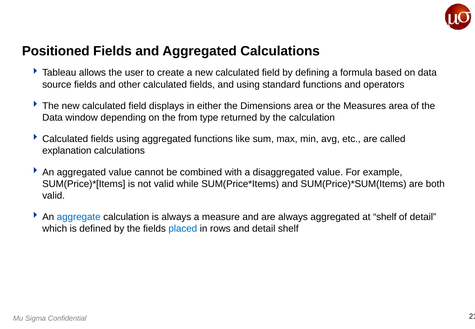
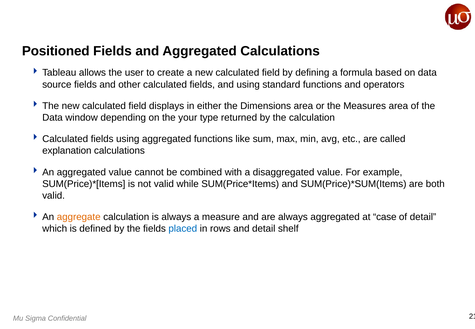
from: from -> your (188, 118)
aggregate colour: blue -> orange (79, 217)
at shelf: shelf -> case (385, 217)
